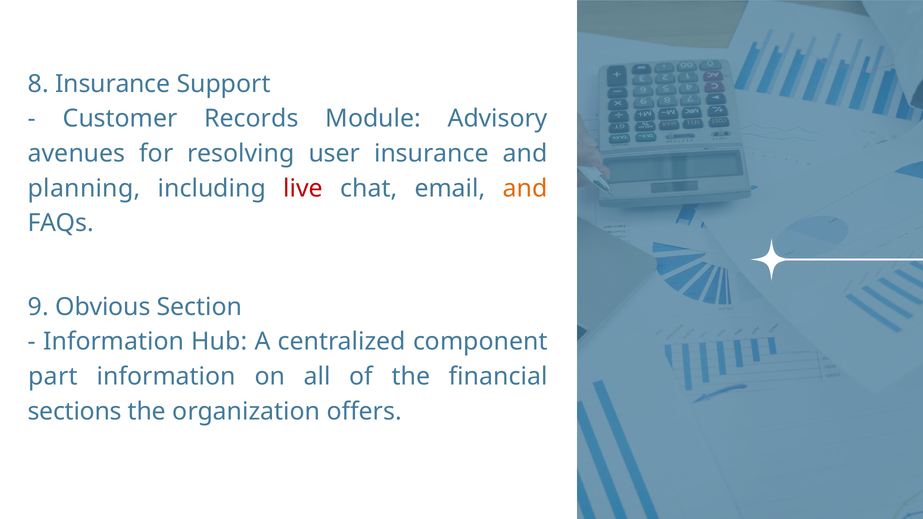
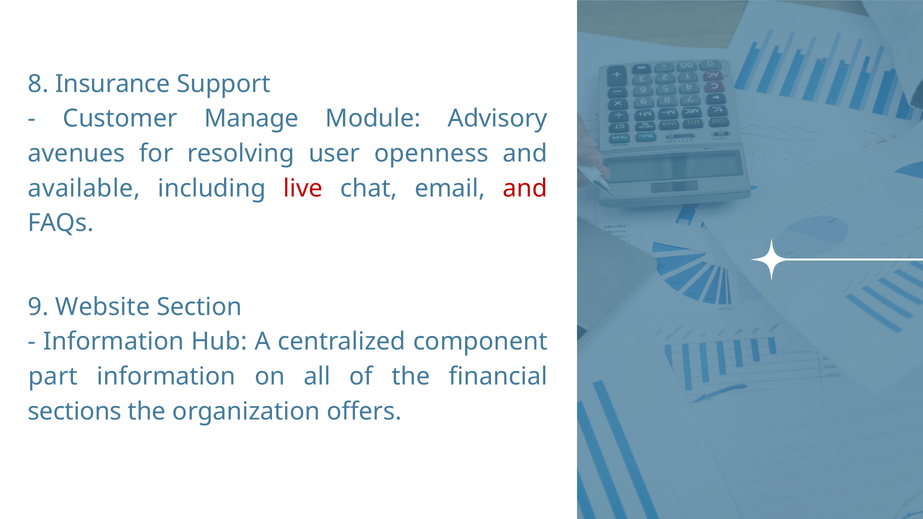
Records: Records -> Manage (252, 119)
user insurance: insurance -> openness (431, 154)
planning: planning -> available (84, 188)
and colour: orange -> red (525, 188)
Obvious: Obvious -> Website (103, 307)
